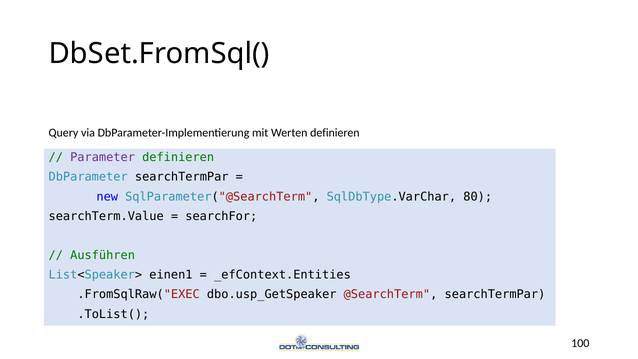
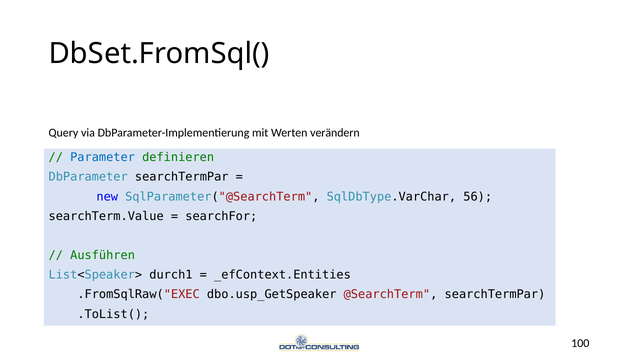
Werten definieren: definieren -> verändern (335, 133)
Parameter colour: purple -> blue (103, 157)
80: 80 -> 56 (478, 197)
einen1: einen1 -> durch1 (171, 275)
